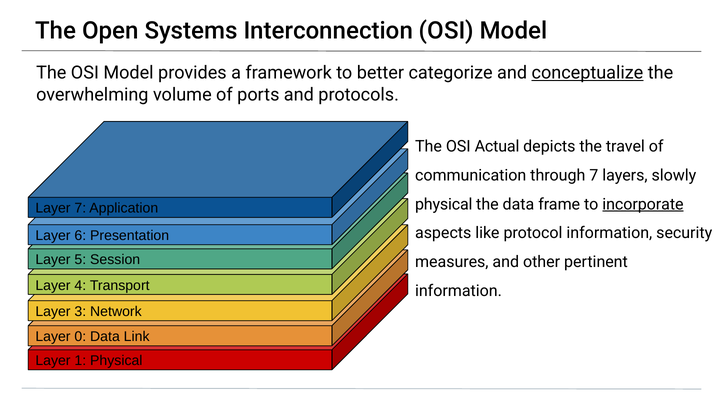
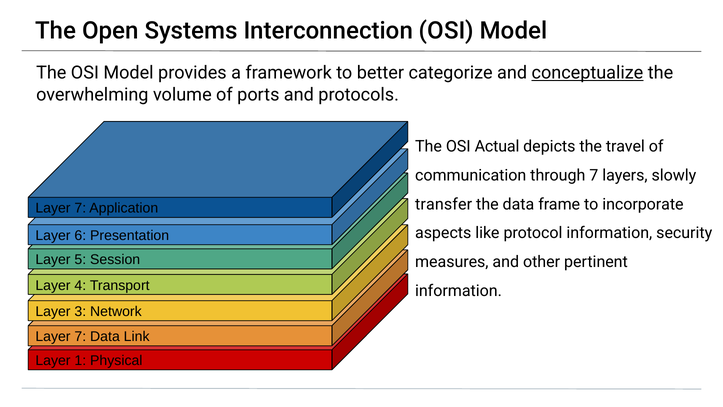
physical: physical -> transfer (444, 204)
incorporate underline: present -> none (643, 204)
0: 0 -> 7 (80, 336)
